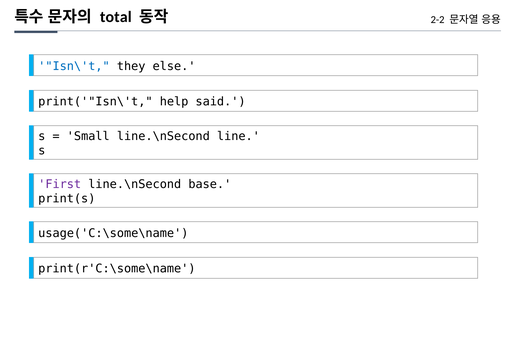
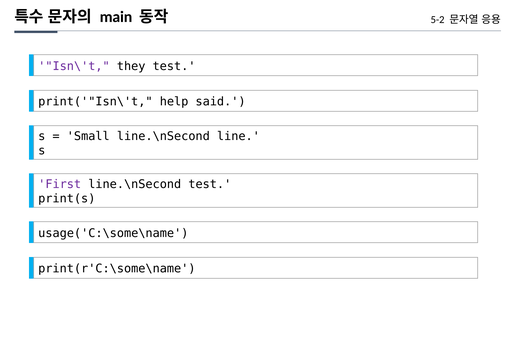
total: total -> main (116, 17)
2-2: 2-2 -> 5-2 (438, 19)
Isn\'t colour: blue -> purple (74, 66)
they else: else -> test (174, 66)
line.\nSecond base: base -> test (210, 184)
